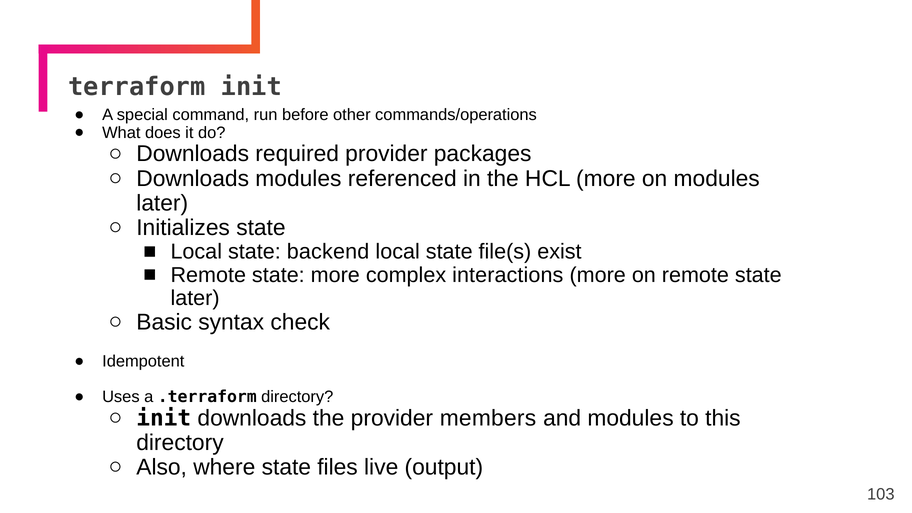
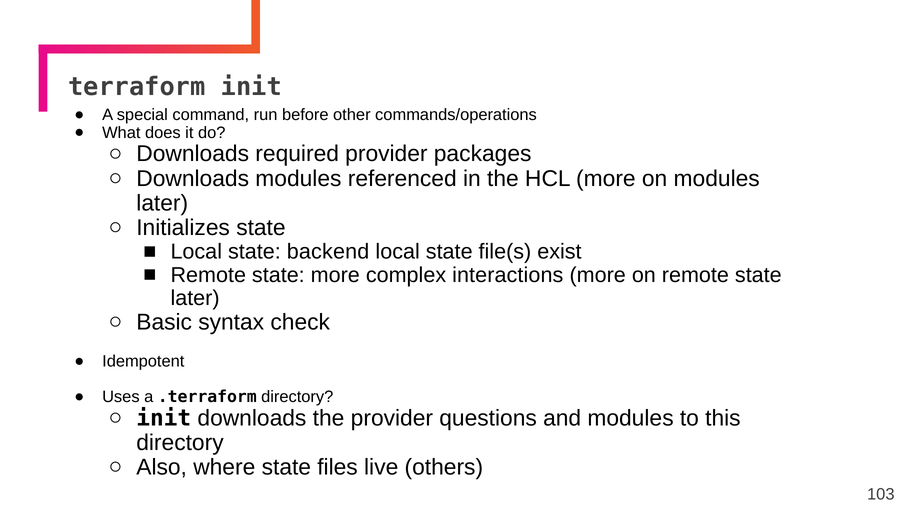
members: members -> questions (488, 418)
output: output -> others (444, 467)
